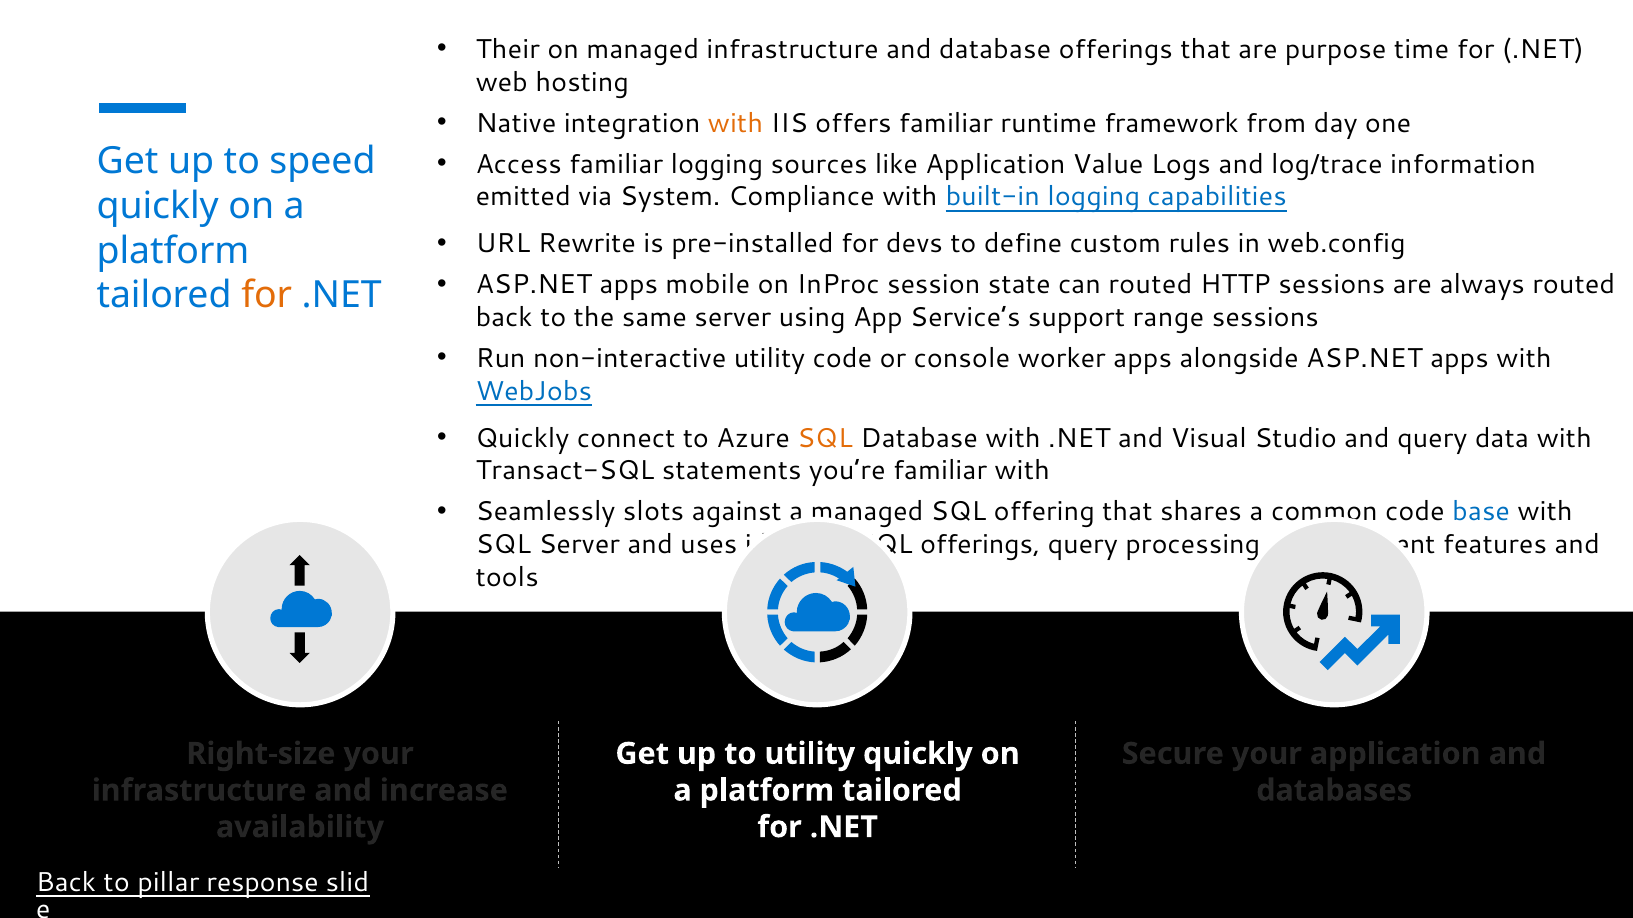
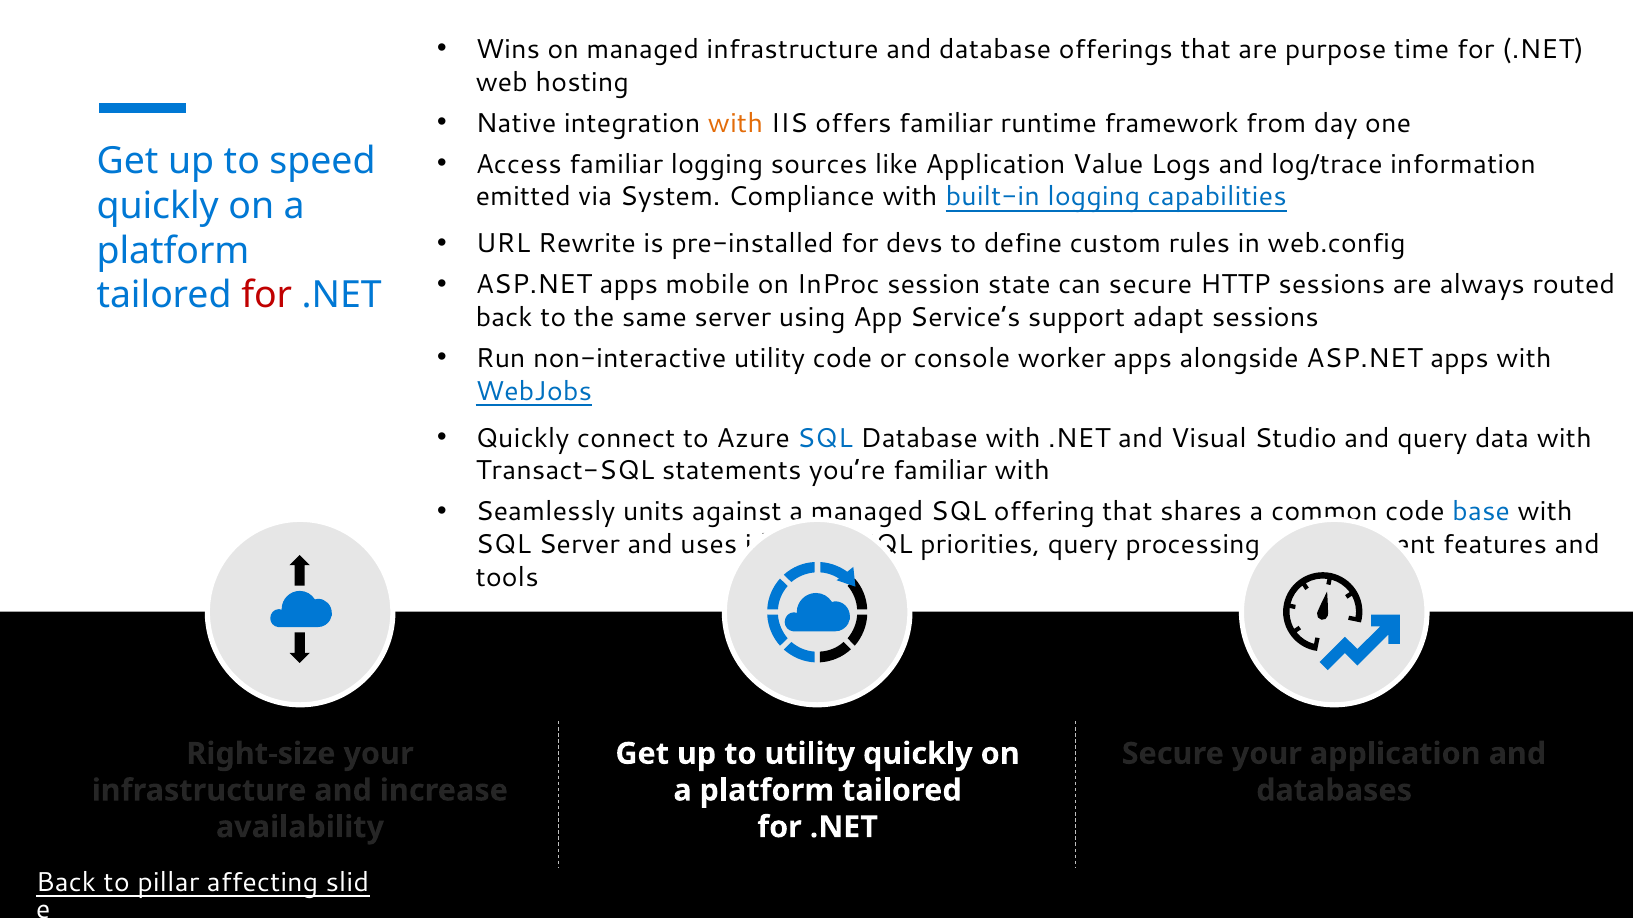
Their: Their -> Wins (508, 50)
can routed: routed -> secure (1150, 285)
for colour: orange -> red (267, 296)
range: range -> adapt (1168, 318)
SQL colour: orange -> blue (825, 438)
slots: slots -> units (654, 512)
offerings: offerings -> priorities (980, 545)
response: response -> affecting (262, 883)
